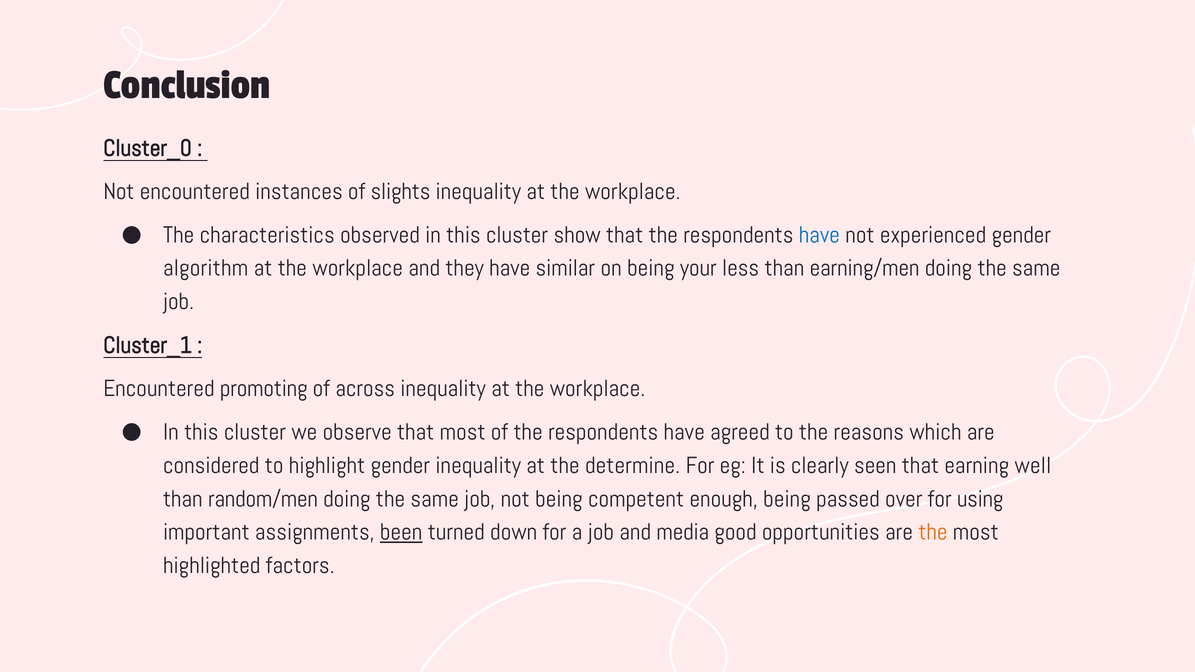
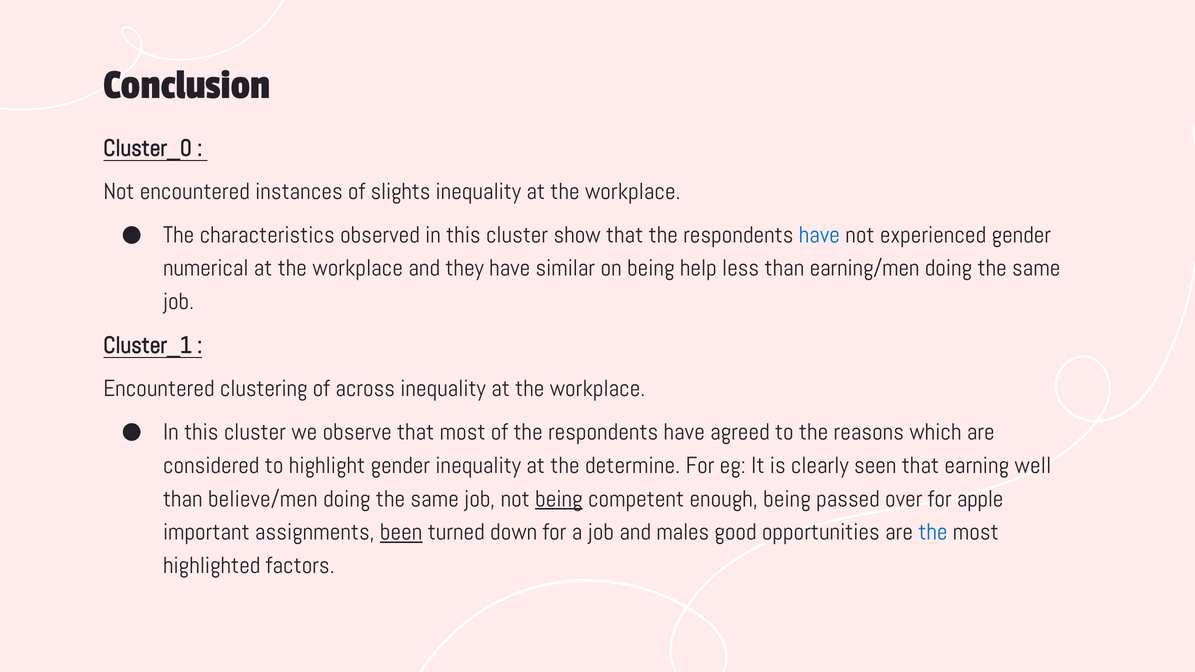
algorithm: algorithm -> numerical (206, 268)
your: your -> help (698, 268)
promoting: promoting -> clustering (264, 389)
random/men: random/men -> believe/men (263, 499)
being underline: none -> present (559, 499)
using: using -> apple (980, 499)
media: media -> males (683, 532)
the colour: orange -> blue (933, 532)
